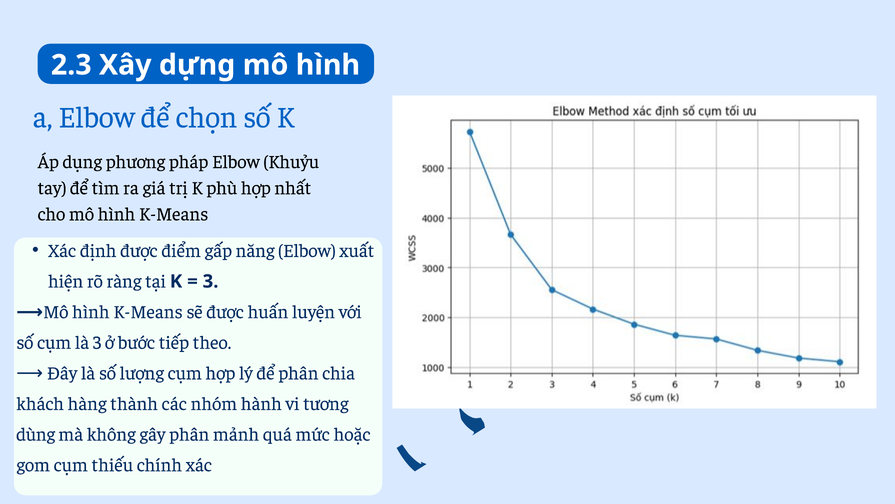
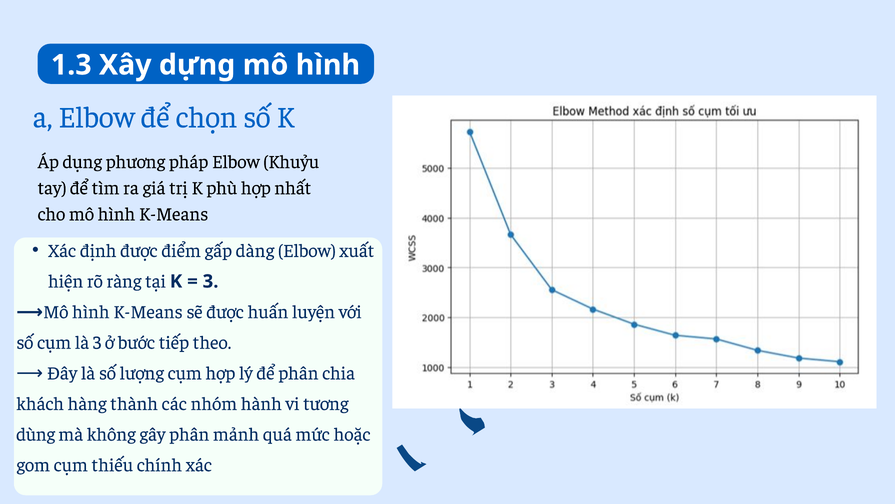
2.3: 2.3 -> 1.3 (71, 65)
năng: năng -> dàng (255, 251)
